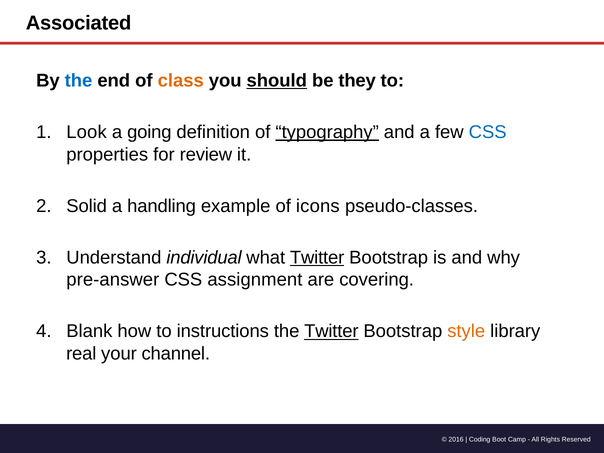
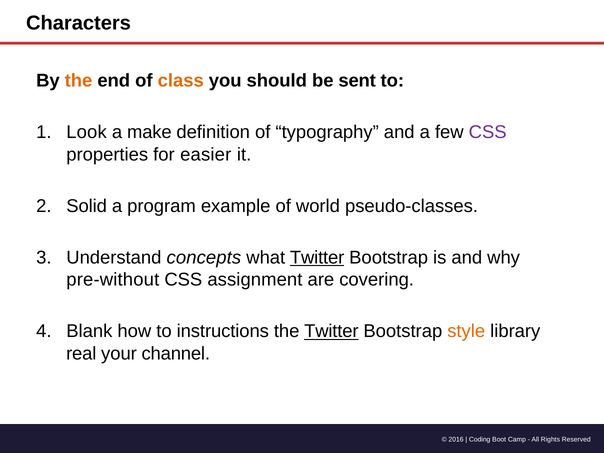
Associated: Associated -> Characters (78, 23)
the colour: blue -> orange (79, 81)
should underline: present -> none (277, 81)
they: they -> sent (357, 81)
going: going -> make (149, 132)
typography underline: present -> none (327, 132)
CSS colour: blue -> purple (488, 132)
review: review -> easier (206, 154)
handling: handling -> program (162, 206)
icons: icons -> world (318, 206)
individual: individual -> concepts (204, 258)
pre-answer: pre-answer -> pre-without (113, 280)
